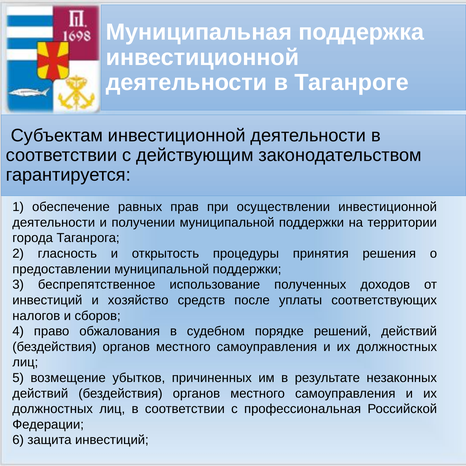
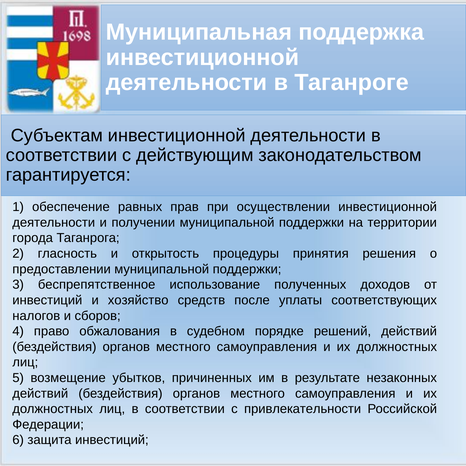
профессиональная: профессиональная -> привлекательности (303, 409)
